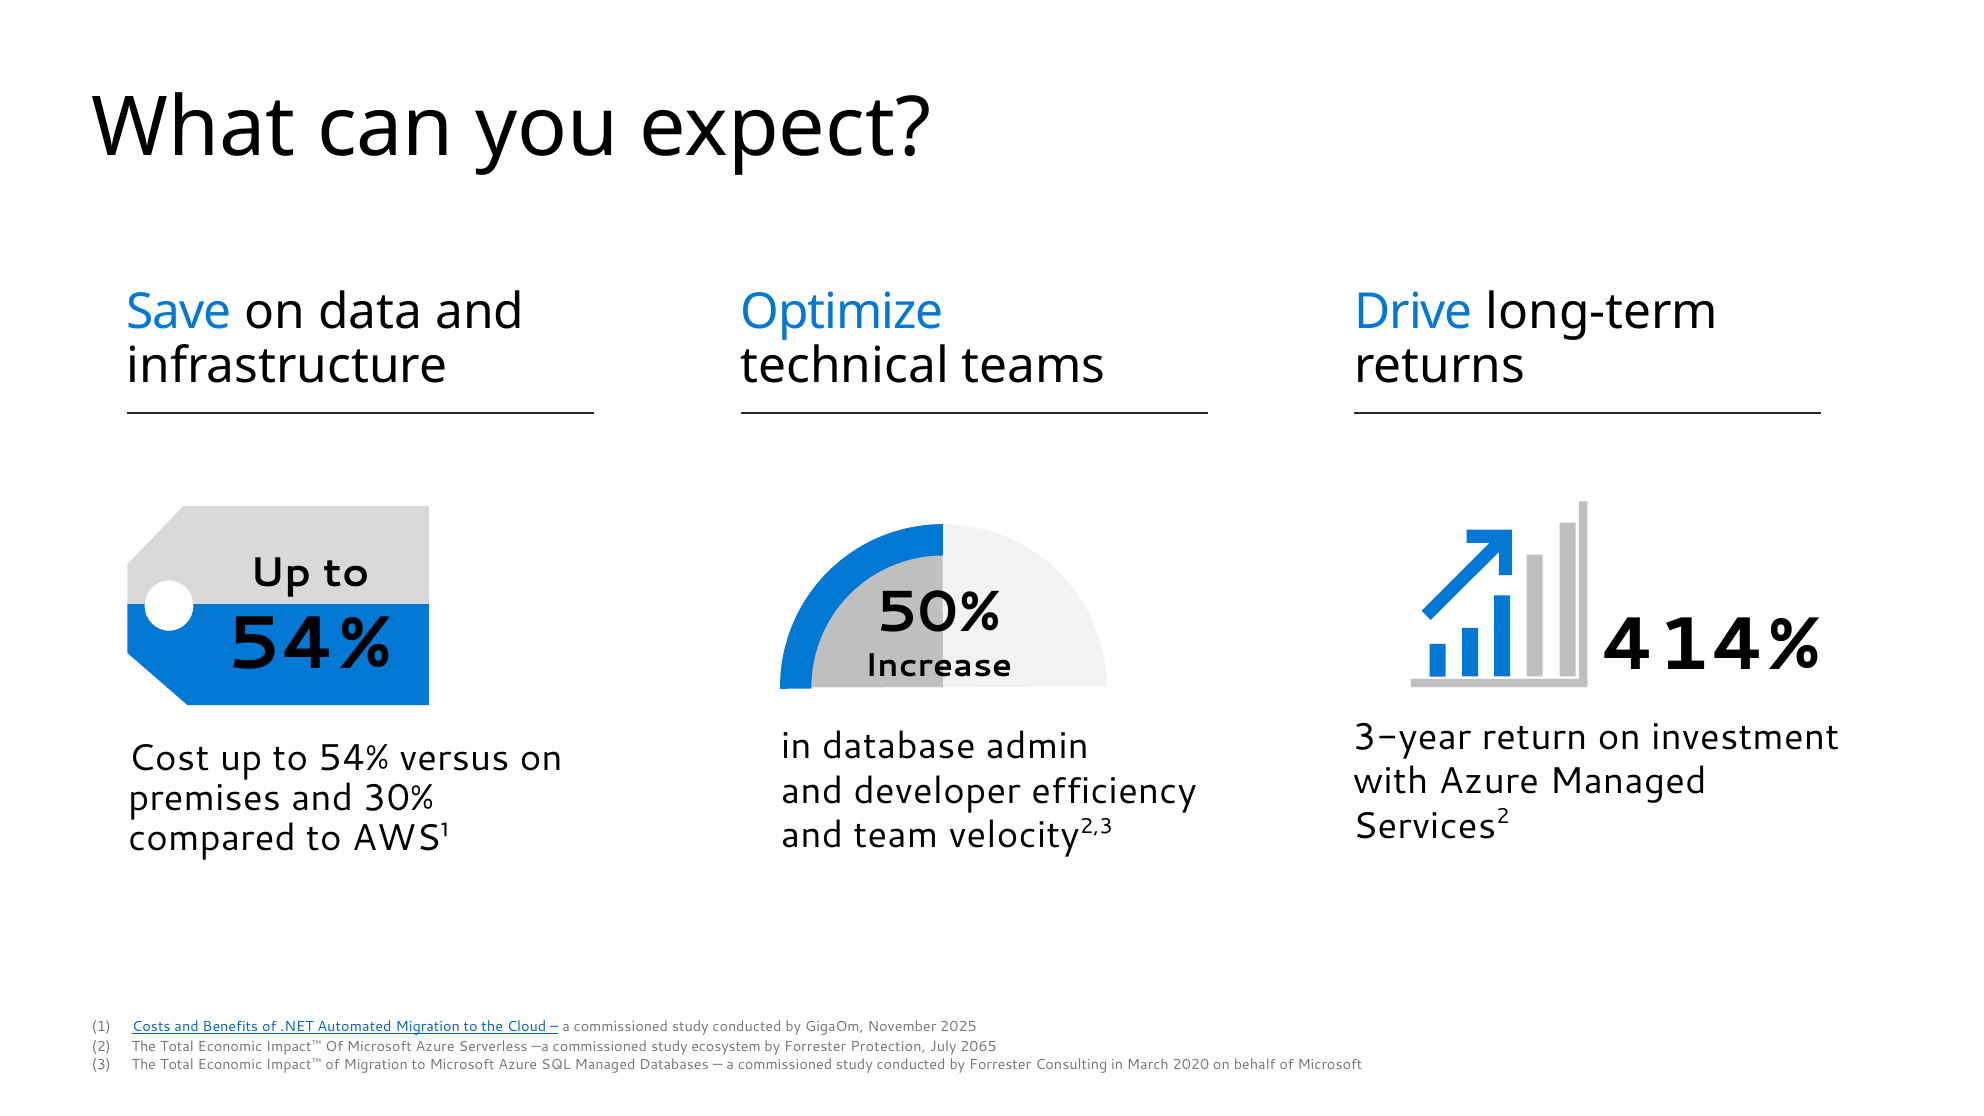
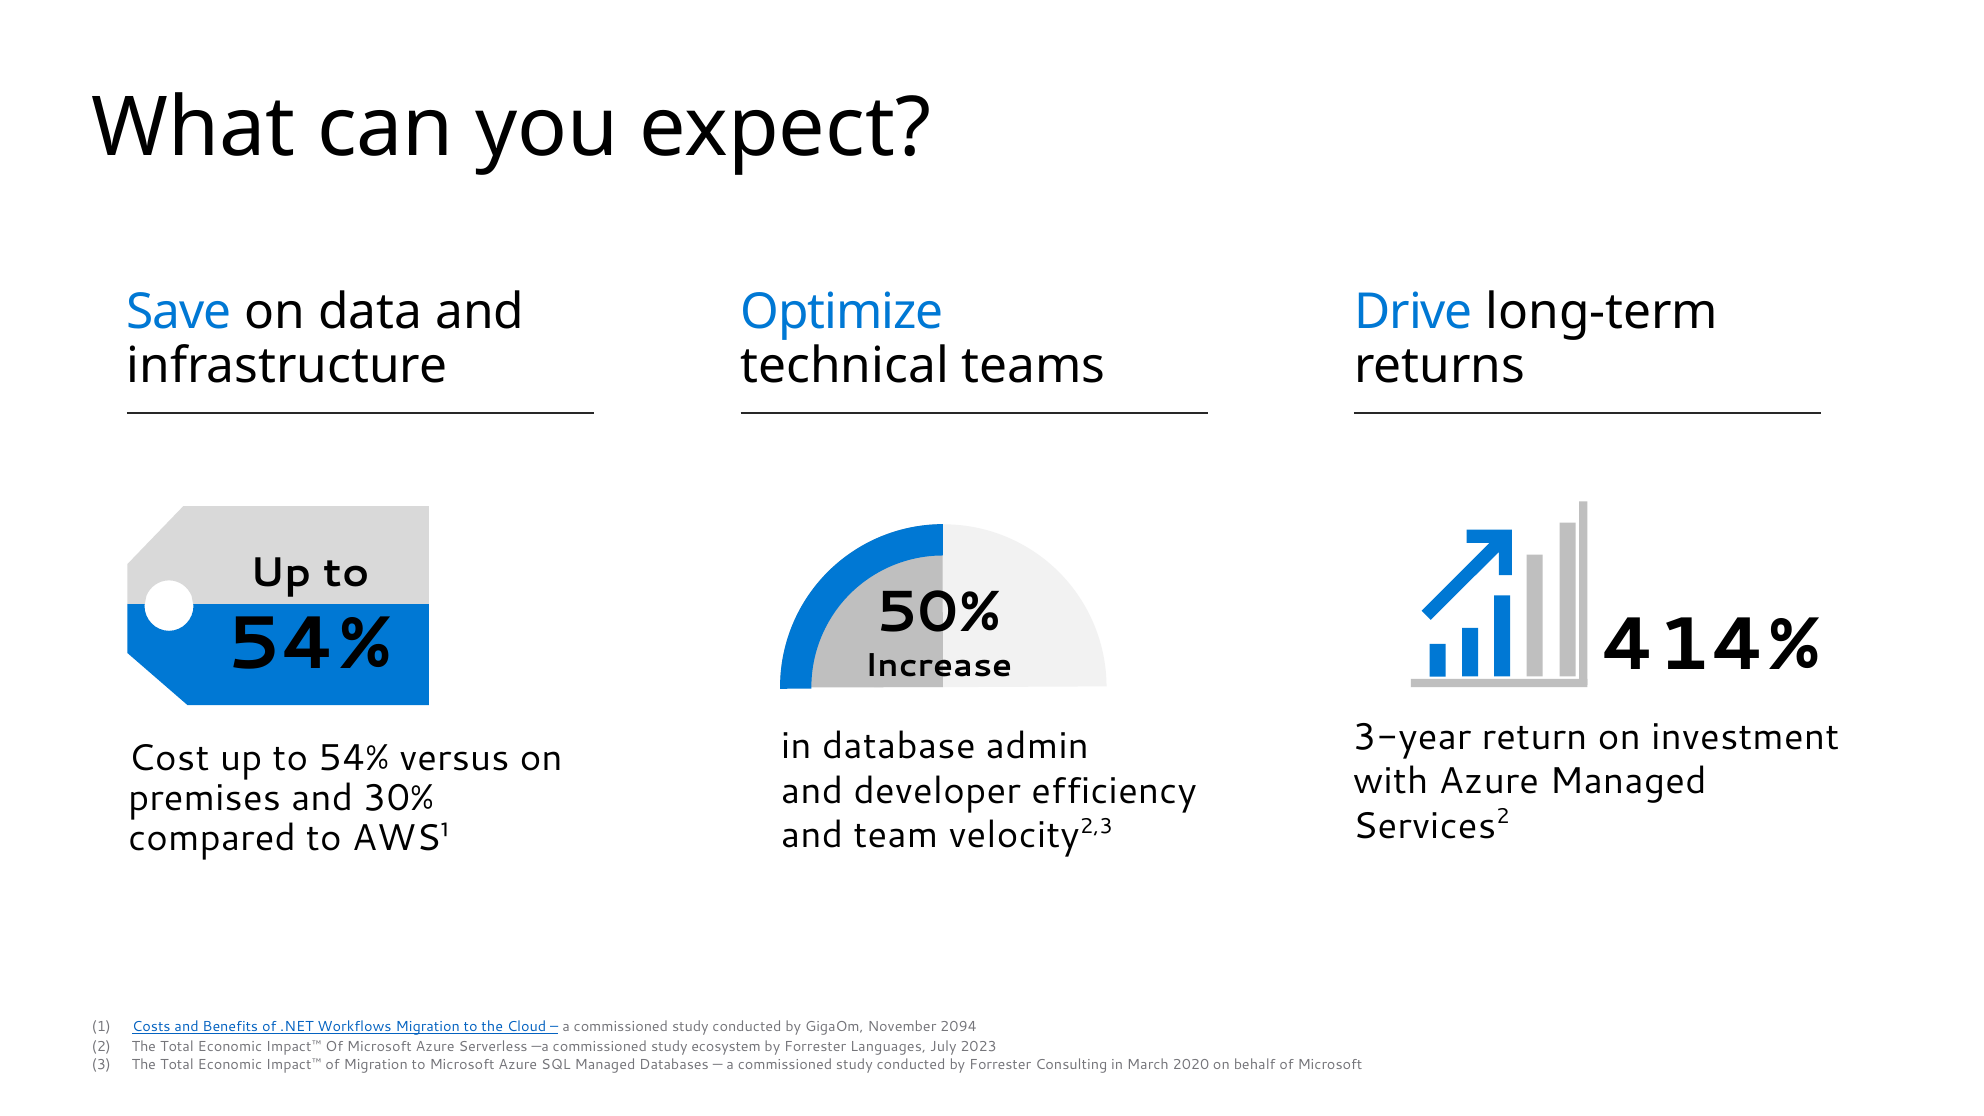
Automated: Automated -> Workflows (355, 1027)
2025: 2025 -> 2094 (959, 1027)
Protection: Protection -> Languages (888, 1047)
2065: 2065 -> 2023 (979, 1047)
